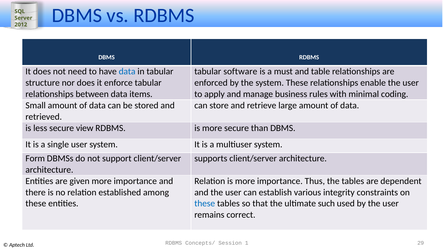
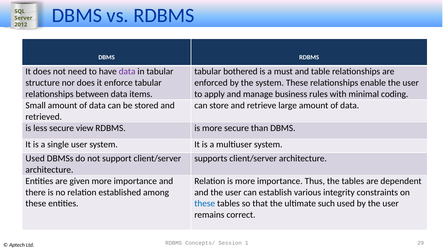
data colour: blue -> purple (127, 72)
software: software -> bothered (240, 72)
Form: Form -> Used (35, 159)
